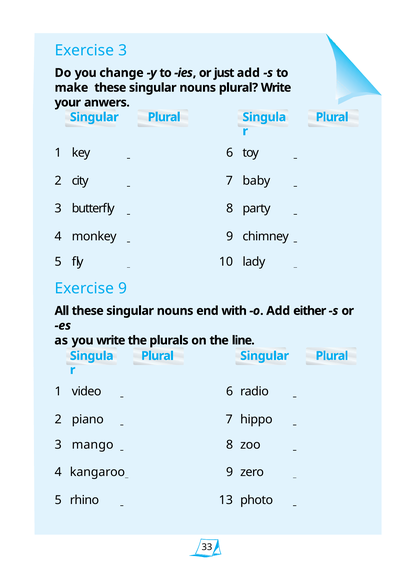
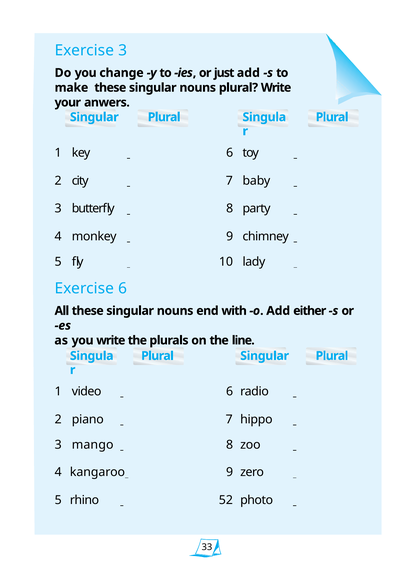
Exercise 9: 9 -> 6 (123, 288)
13: 13 -> 52 (226, 500)
